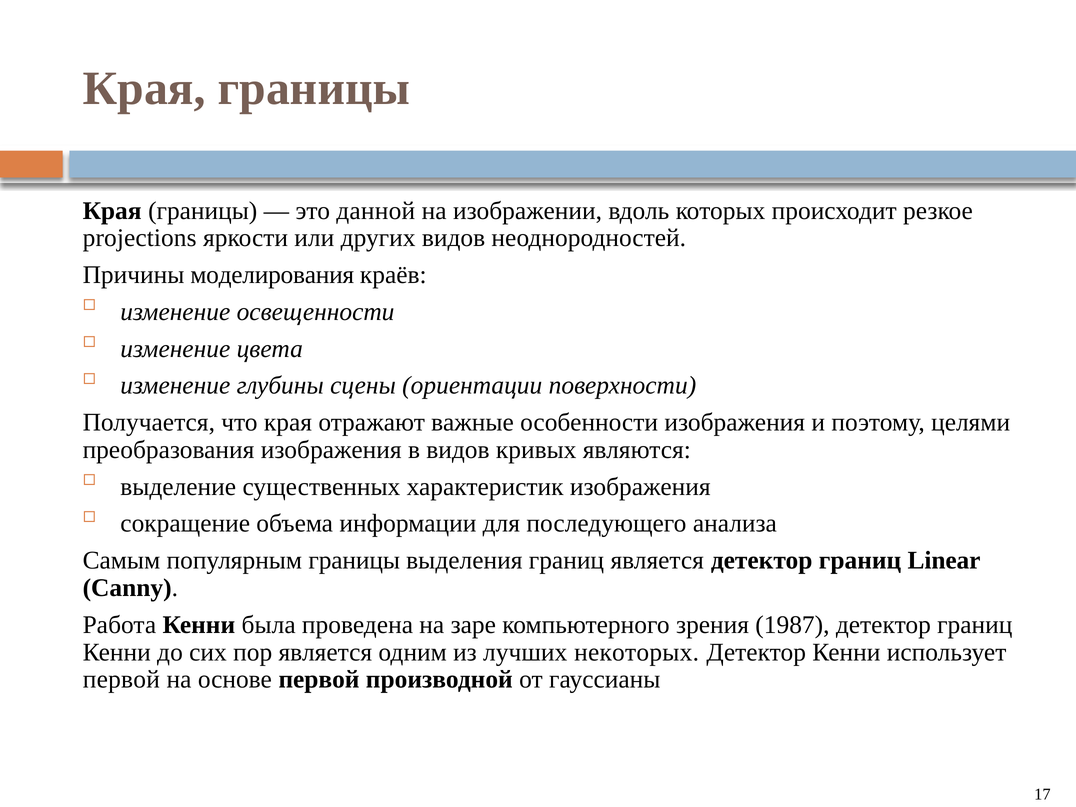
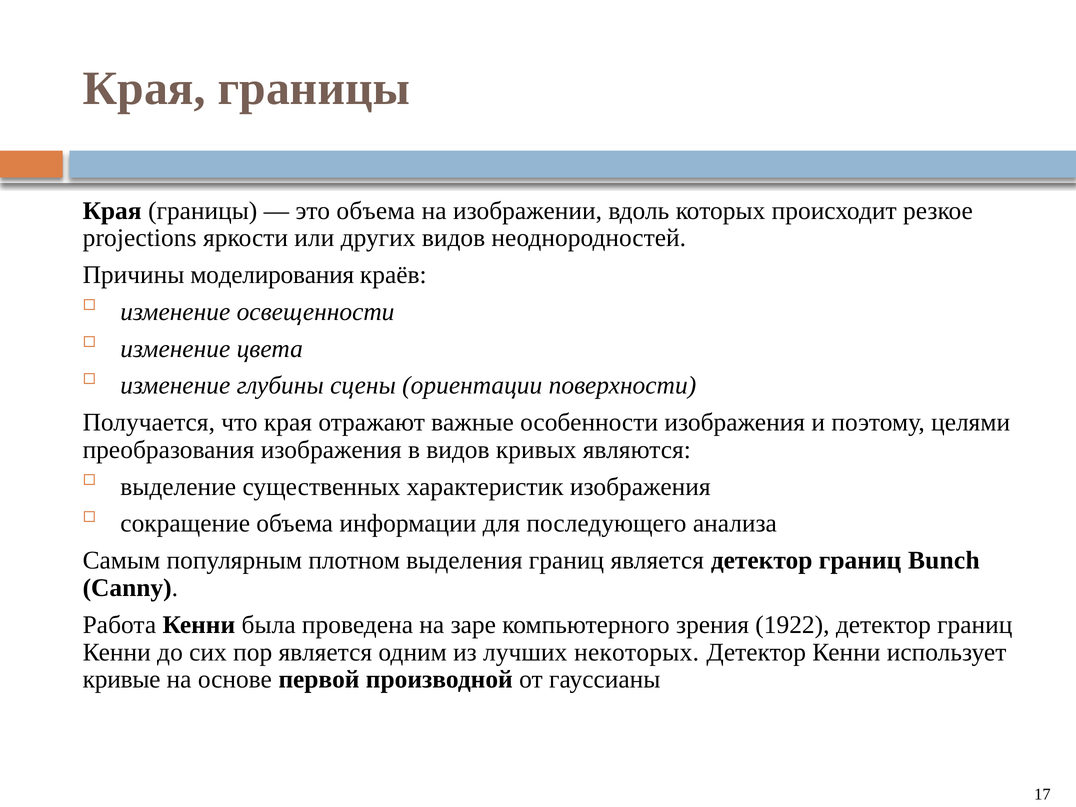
это данной: данной -> объема (376, 211)
популярным границы: границы -> плотном (354, 560)
Linear: Linear -> Bunch (944, 560)
1987: 1987 -> 1922 (792, 625)
первой: первой -> кривые (122, 680)
